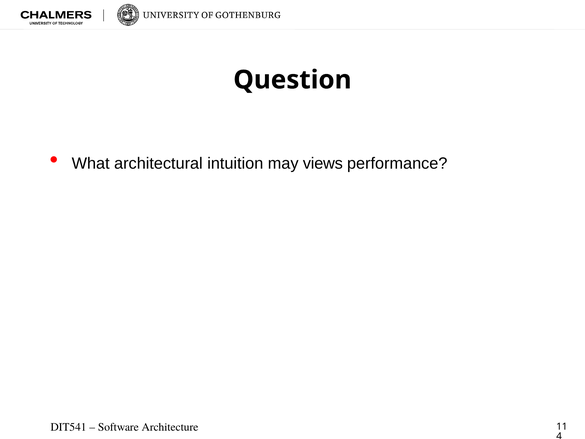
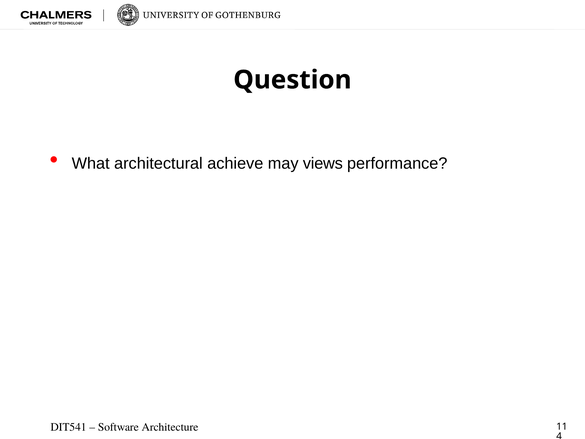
intuition: intuition -> achieve (235, 164)
